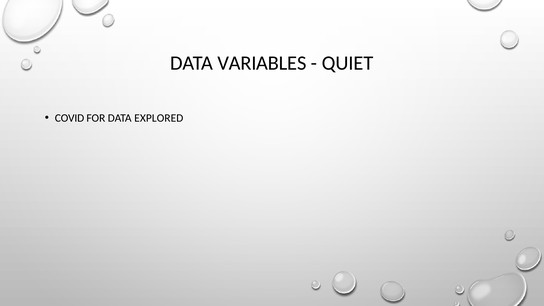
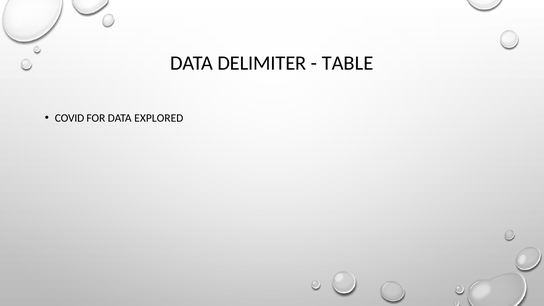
VARIABLES: VARIABLES -> DELIMITER (262, 63)
QUIET: QUIET -> TABLE (348, 63)
